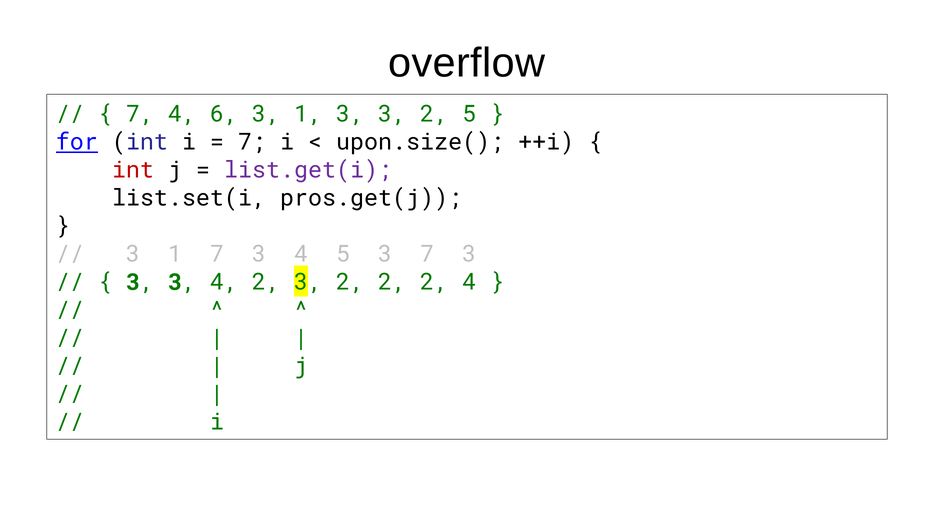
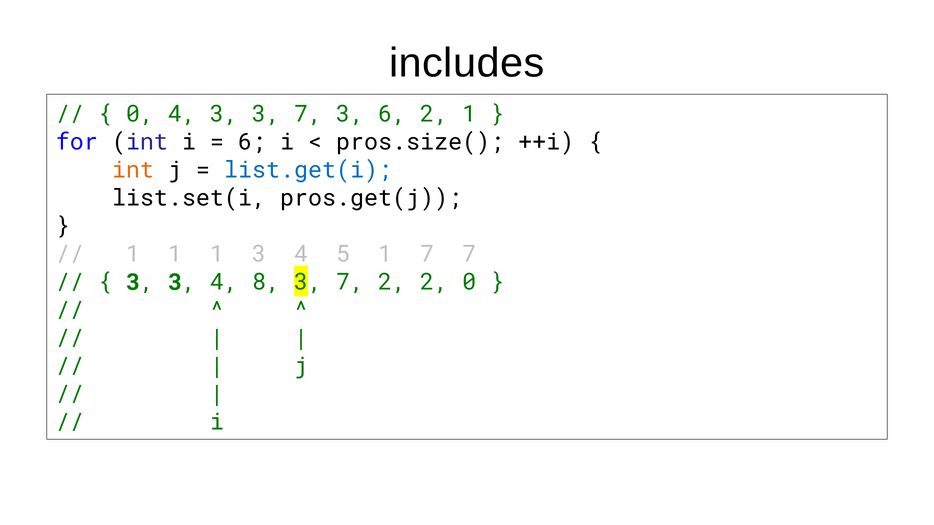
overflow: overflow -> includes (467, 63)
7: 7 -> 0 (140, 114)
4 6: 6 -> 3 (224, 114)
1: 1 -> 7 (308, 114)
3: 3 -> 6 (392, 114)
2 5: 5 -> 1 (469, 114)
for underline: present -> none (77, 142)
7: 7 -> 6 (252, 142)
upon.size(: upon.size( -> pros.size( (420, 142)
int colour: red -> orange (133, 170)
list.get(i colour: purple -> blue (308, 170)
3: 3 -> 1 (133, 254)
7: 7 -> 1 (217, 254)
5 3: 3 -> 1 (385, 254)
3: 3 -> 7 (469, 254)
4 2: 2 -> 8 (266, 282)
2: 2 -> 7 (350, 282)
2 4: 4 -> 0 (469, 282)
